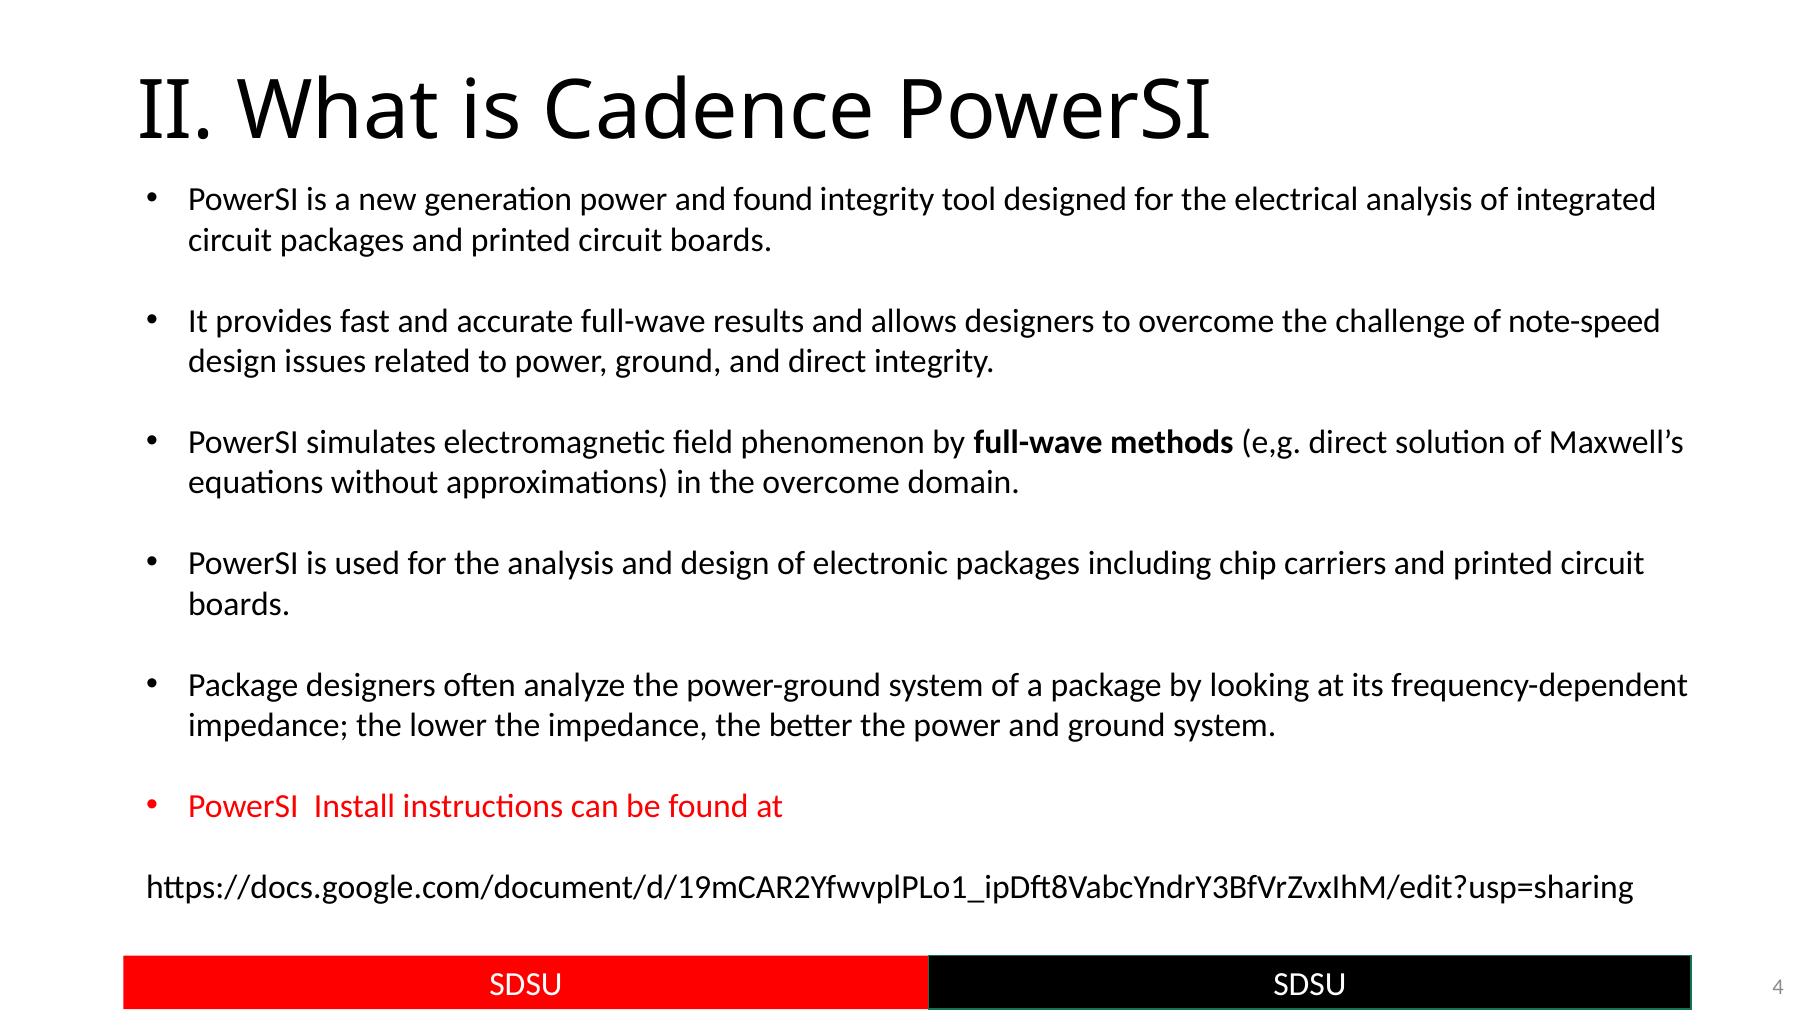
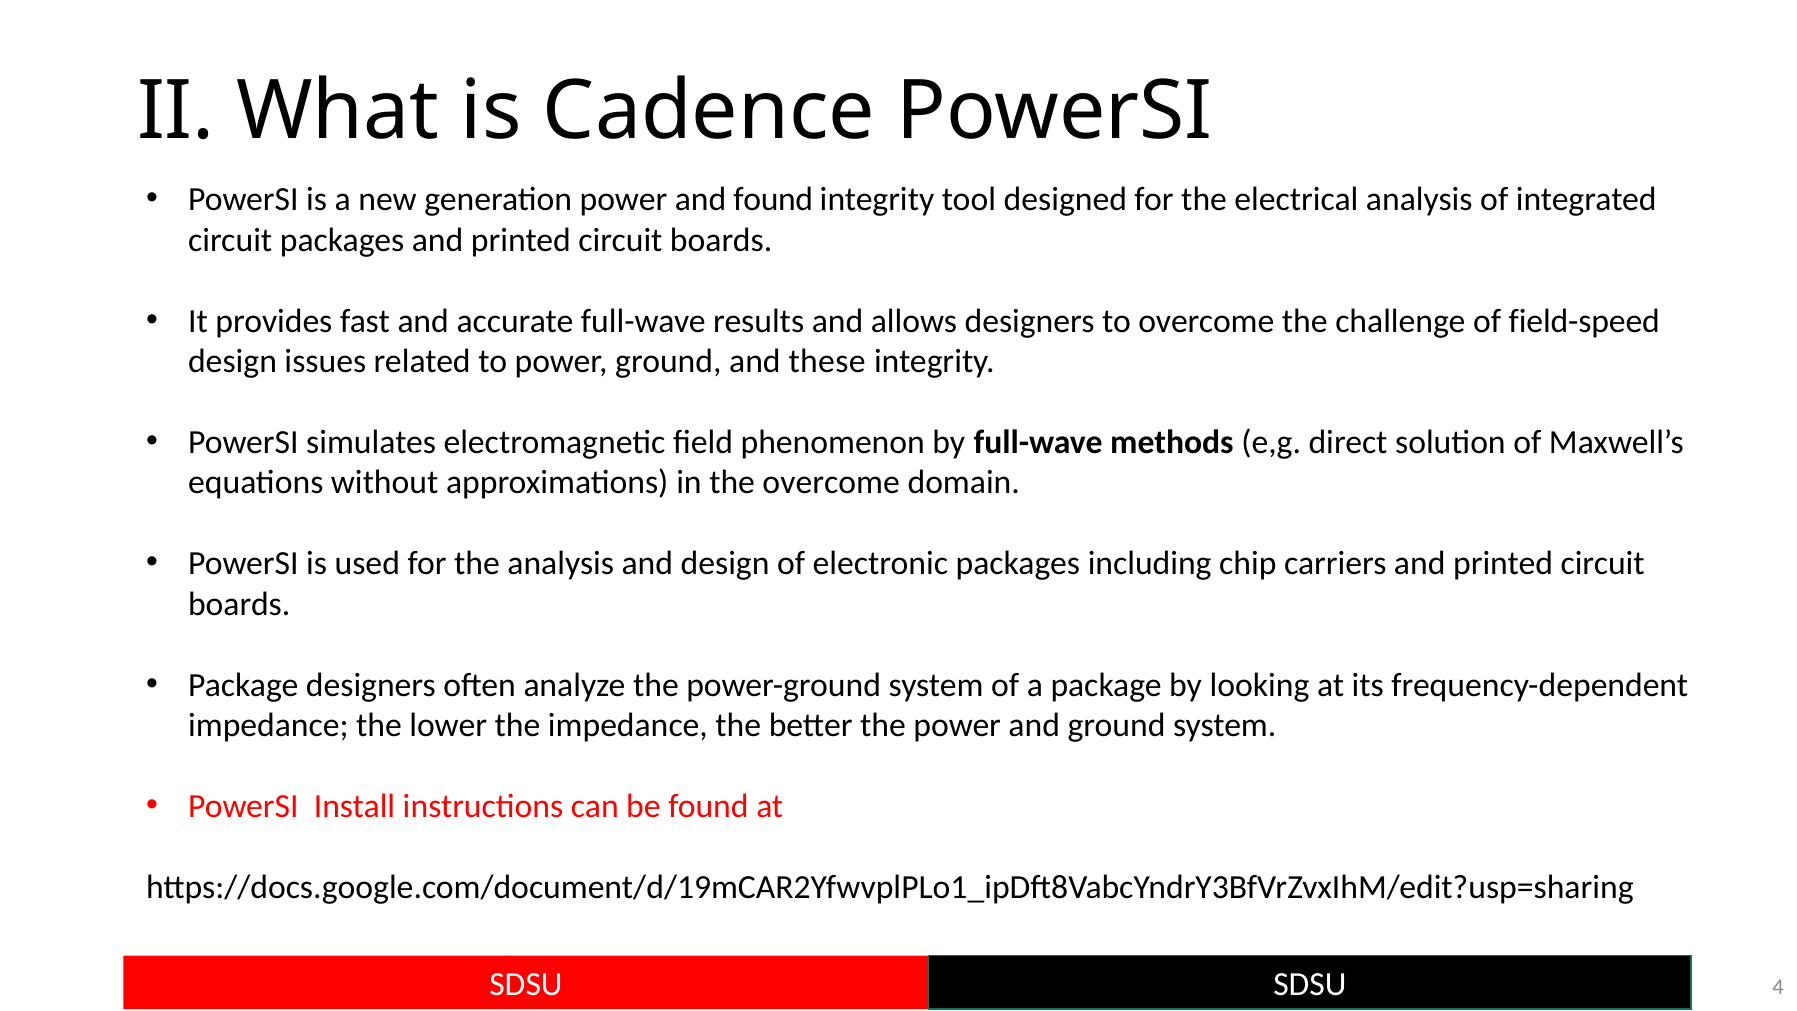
note-speed: note-speed -> field-speed (1584, 321)
and direct: direct -> these (827, 361)
